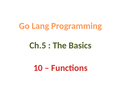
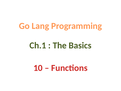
Ch.5: Ch.5 -> Ch.1 (38, 45)
